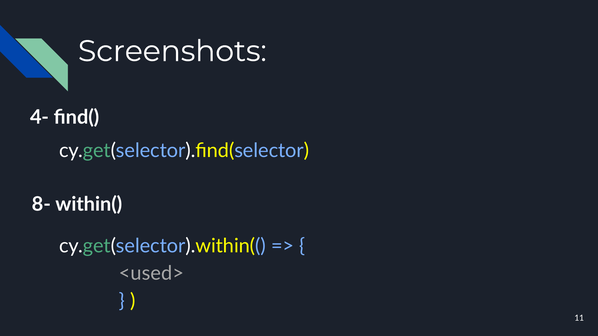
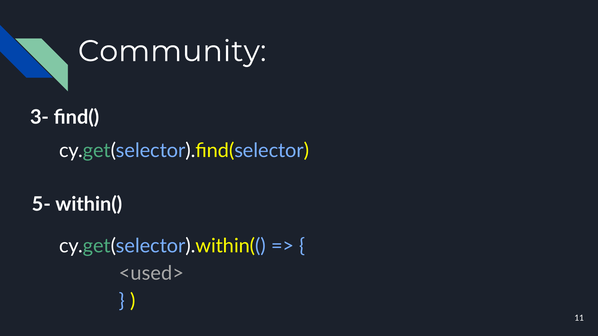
Screenshots: Screenshots -> Community (172, 51)
4-: 4- -> 3- (40, 118)
8-: 8- -> 5- (41, 205)
